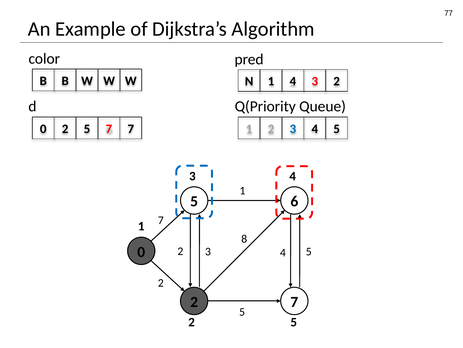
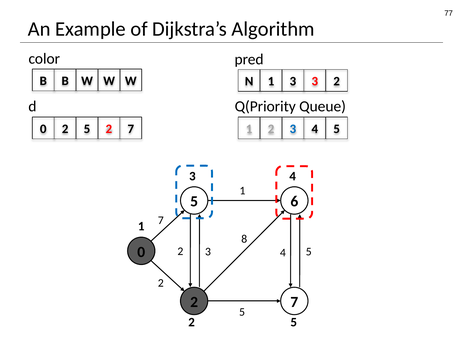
1 4: 4 -> 3 (293, 81)
0 2 5 7: 7 -> 2 (109, 129)
